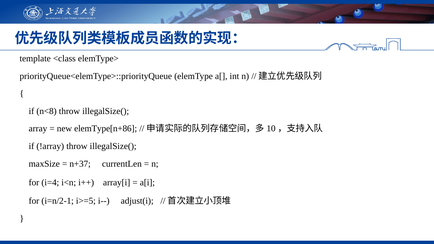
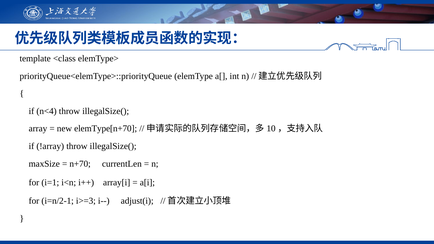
n<8: n<8 -> n<4 (47, 111)
elemType[n+86: elemType[n+86 -> elemType[n+70 (106, 129)
n+37: n+37 -> n+70 (80, 164)
i=4: i=4 -> i=1 (50, 182)
i>=5: i>=5 -> i>=3 (86, 201)
